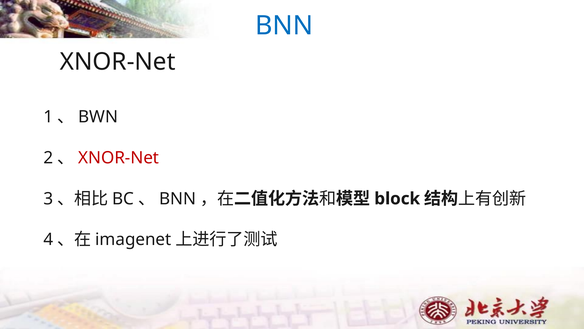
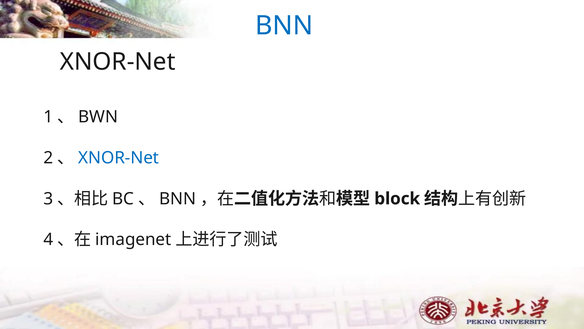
XNOR-Net colour: red -> blue (119, 158)
